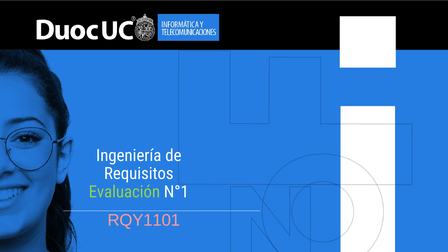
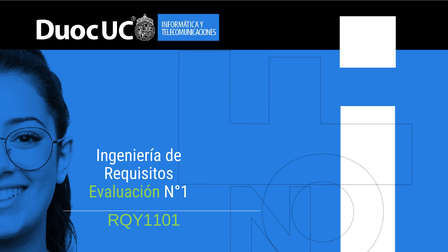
RQY1101 colour: pink -> light green (144, 220)
